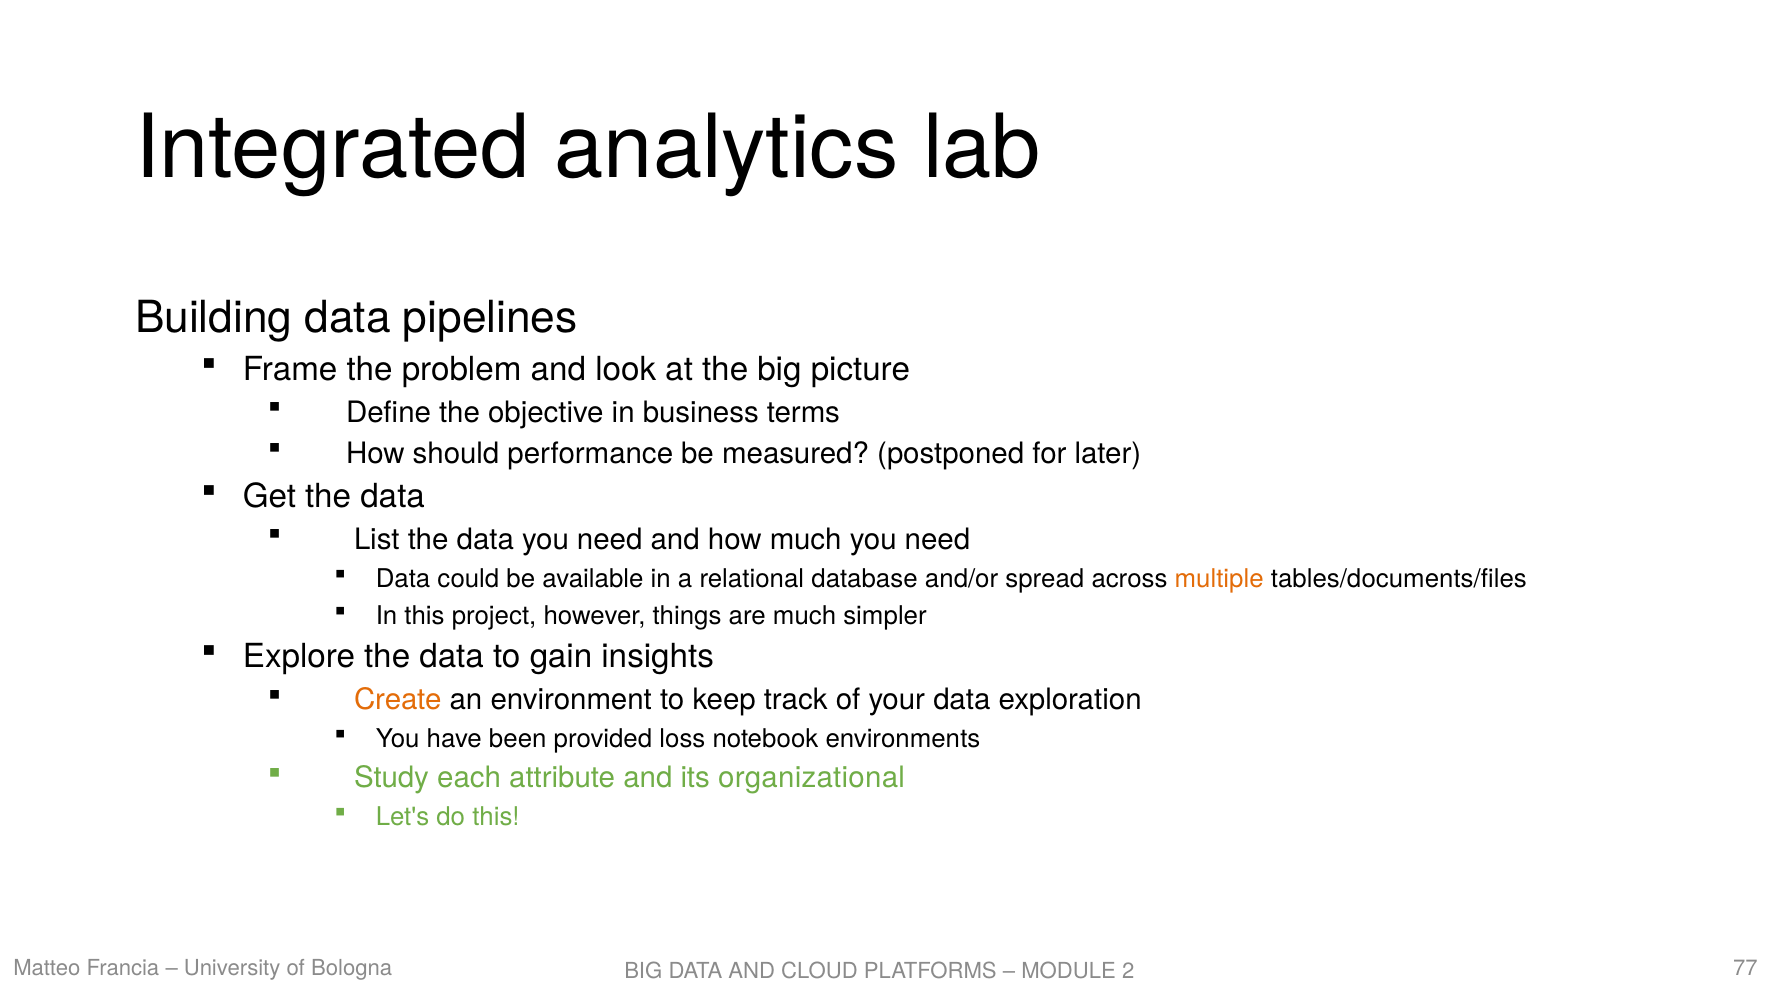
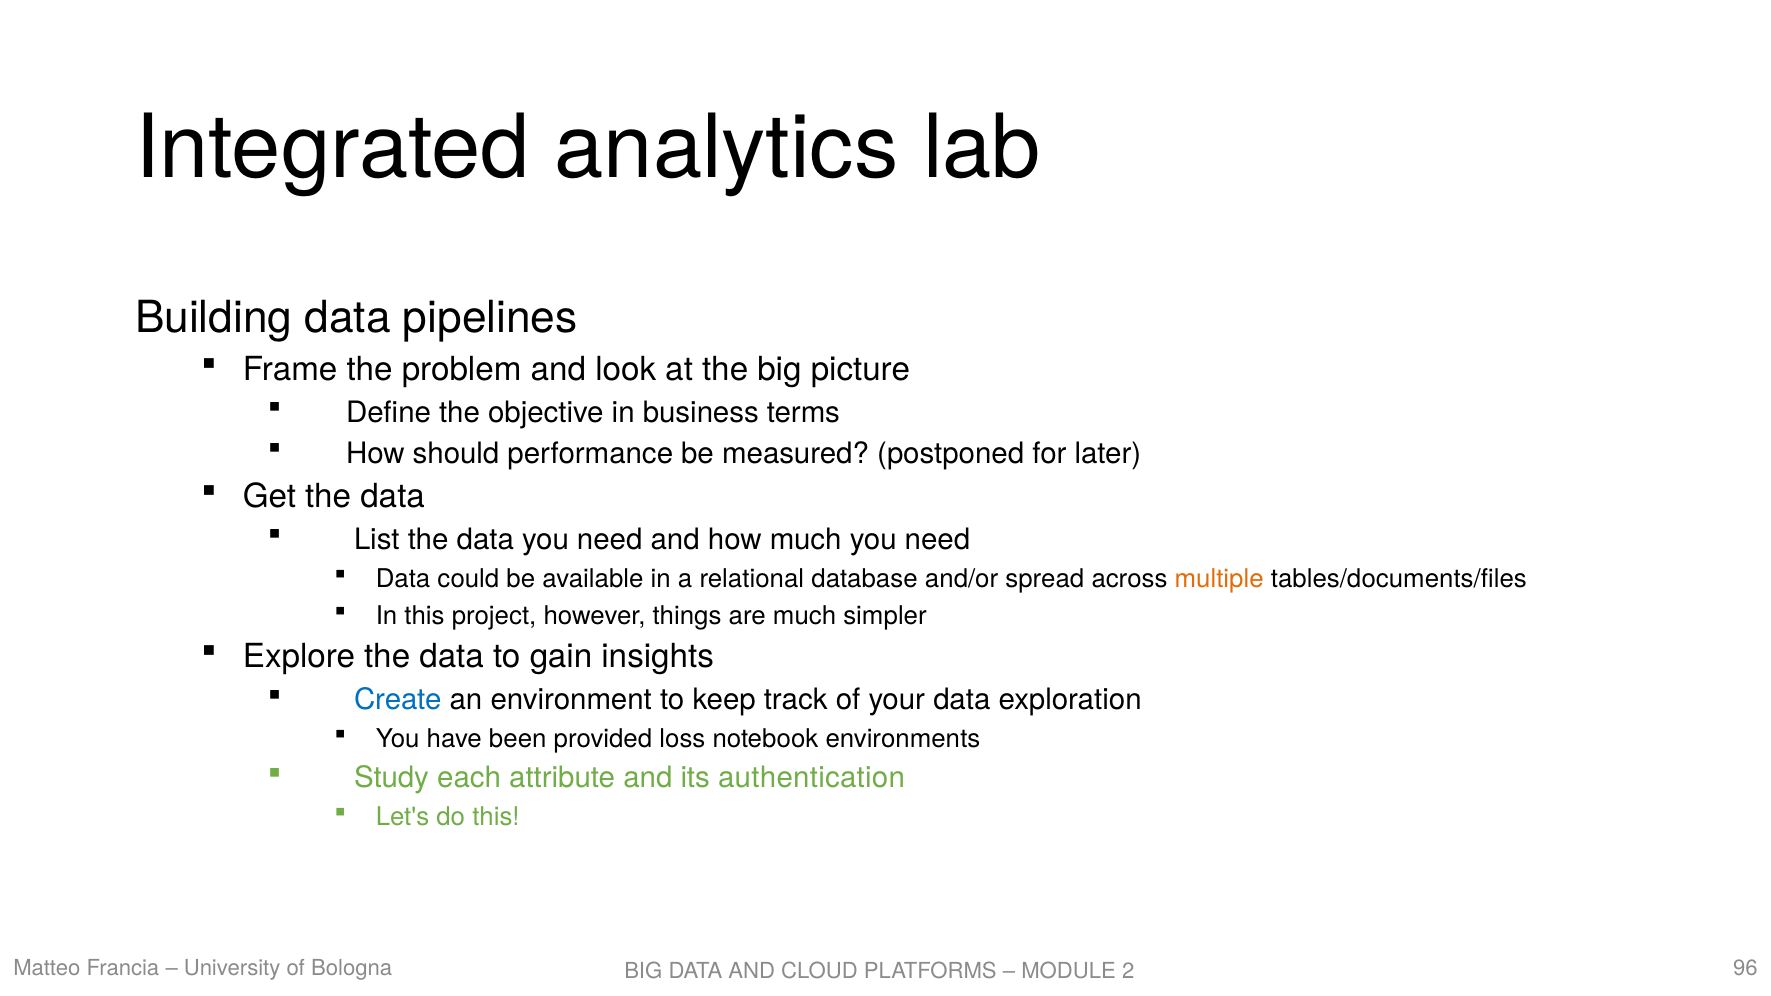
Create colour: orange -> blue (398, 700)
organizational: organizational -> authentication (812, 778)
77: 77 -> 96 (1745, 969)
